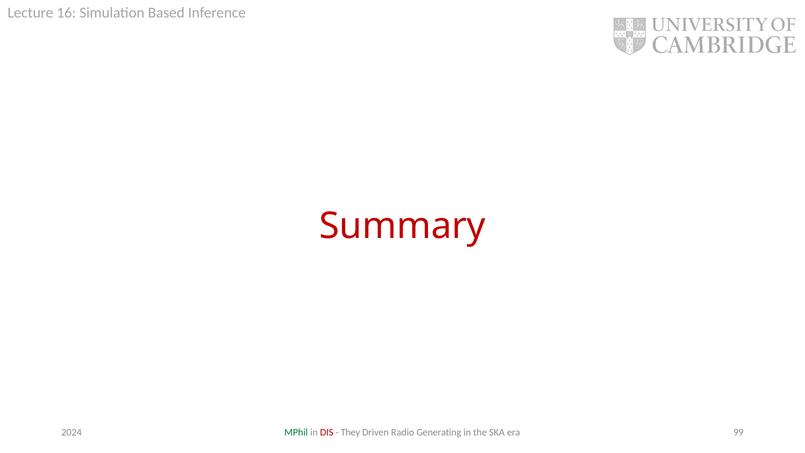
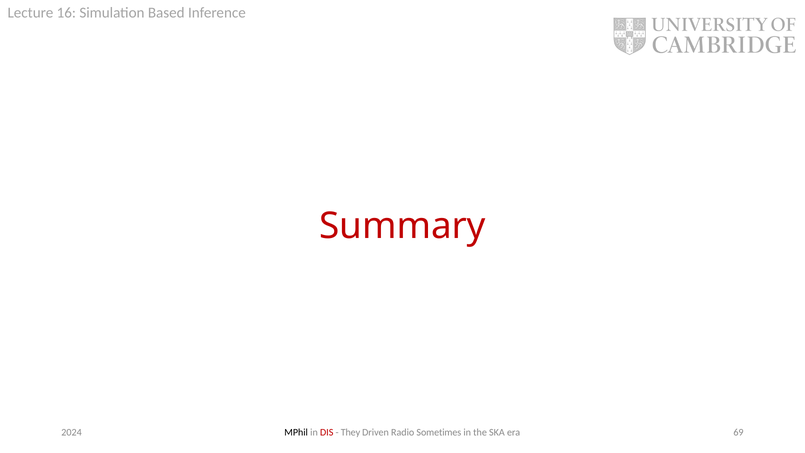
MPhil colour: green -> black (296, 432)
Generating: Generating -> Sometimes (439, 432)
99: 99 -> 69 (739, 432)
